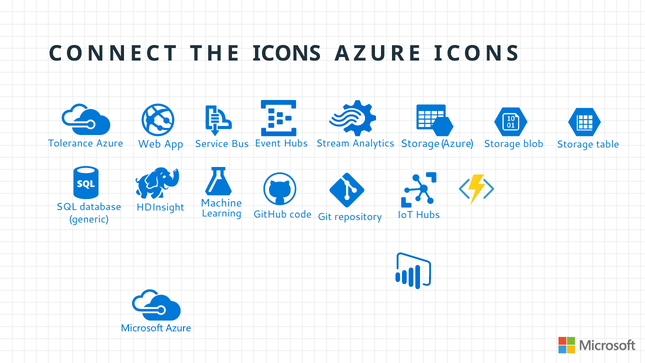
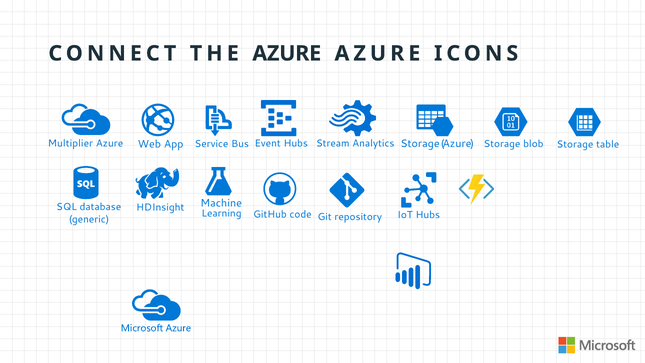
THE ICONS: ICONS -> AZURE (287, 53)
Tolerance: Tolerance -> Multiplier (70, 144)
